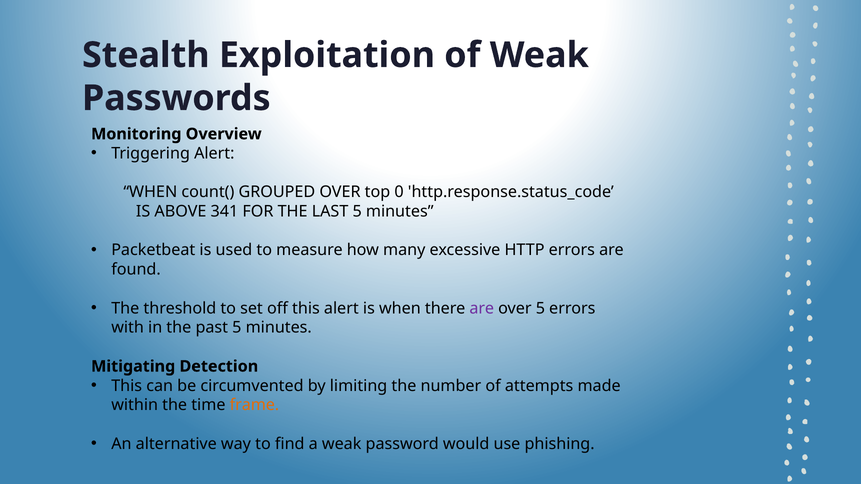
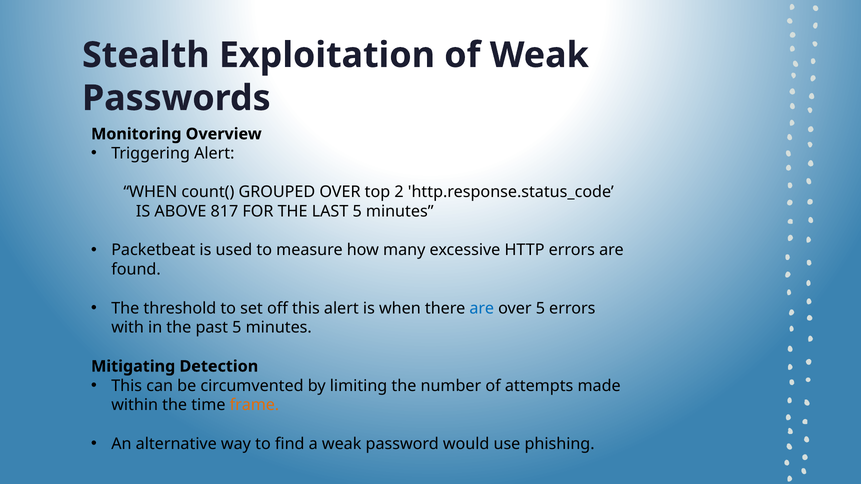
0: 0 -> 2 (399, 192)
341: 341 -> 817 (224, 212)
are colour: purple -> blue (482, 308)
